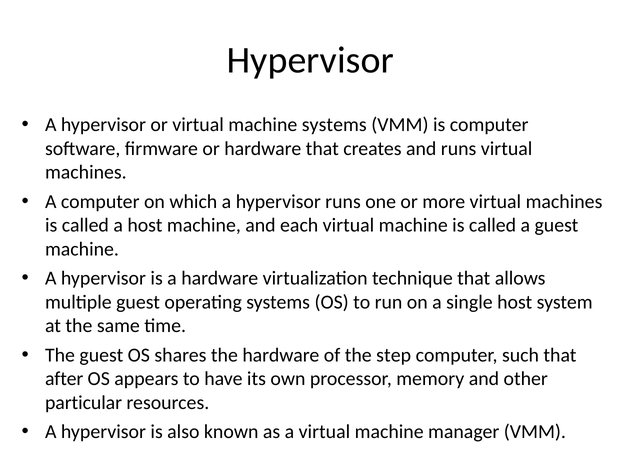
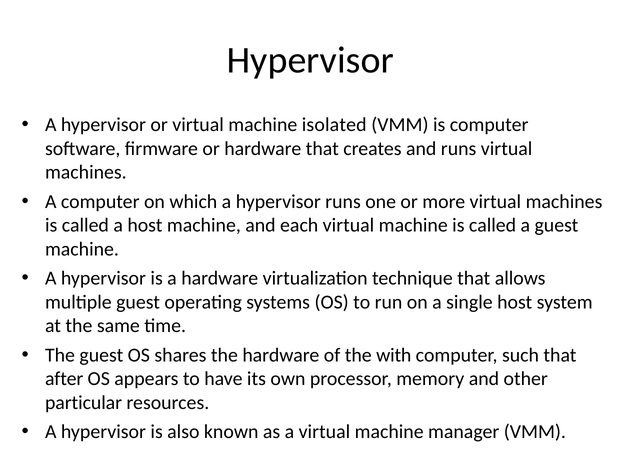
machine systems: systems -> isolated (334, 125)
step: step -> with (394, 356)
